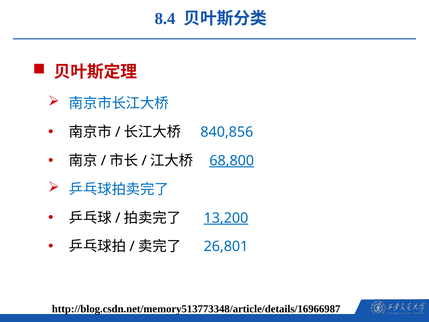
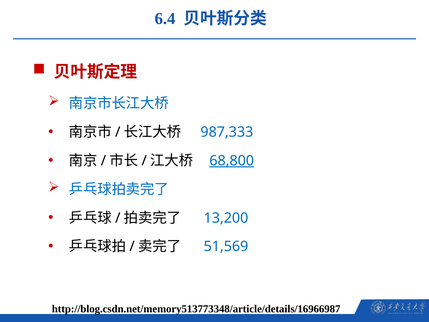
8.4: 8.4 -> 6.4 (165, 19)
840,856: 840,856 -> 987,333 (227, 132)
13,200 underline: present -> none (226, 218)
26,801: 26,801 -> 51,569 (226, 246)
